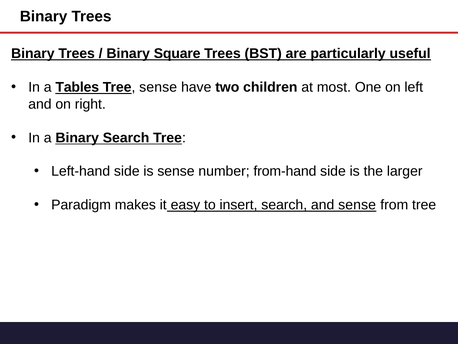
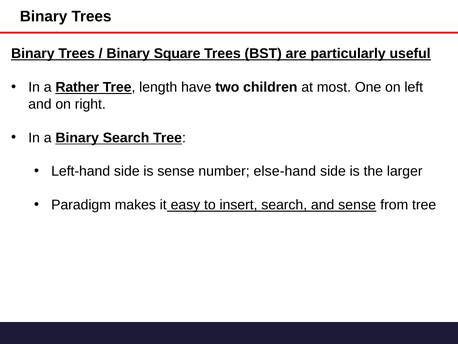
Tables: Tables -> Rather (77, 87)
Tree sense: sense -> length (158, 87)
from-hand: from-hand -> else-hand (285, 171)
